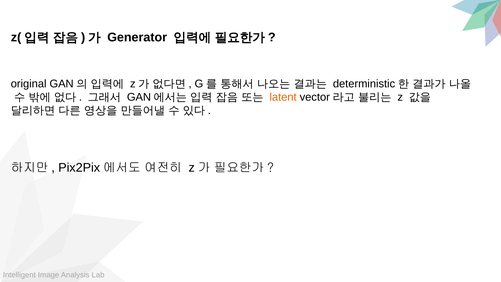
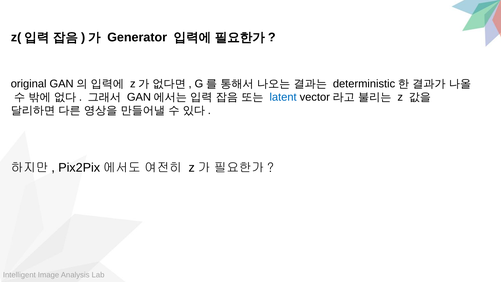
latent colour: orange -> blue (283, 97)
